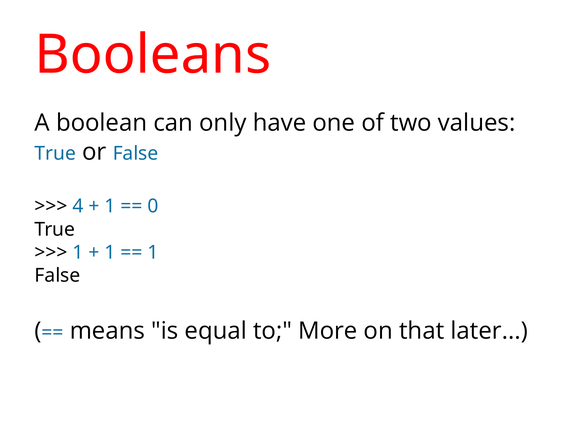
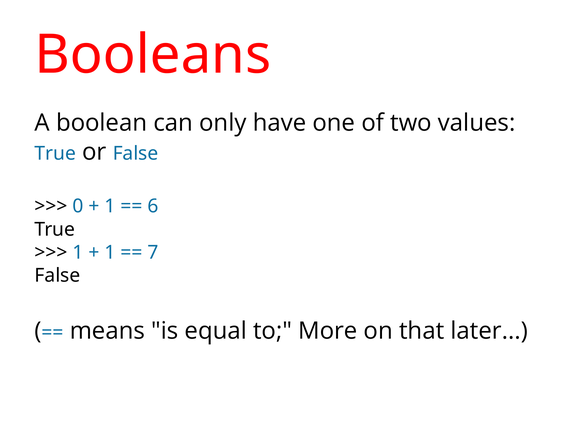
4: 4 -> 0 (78, 206)
0: 0 -> 6 (153, 206)
1: 1 -> 7 (153, 252)
